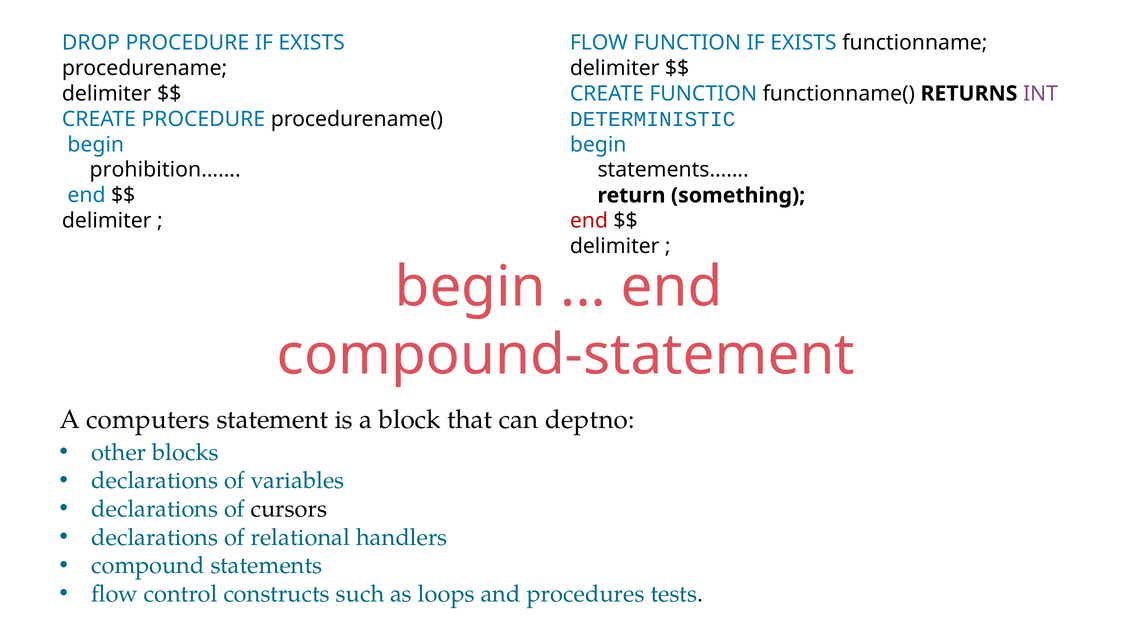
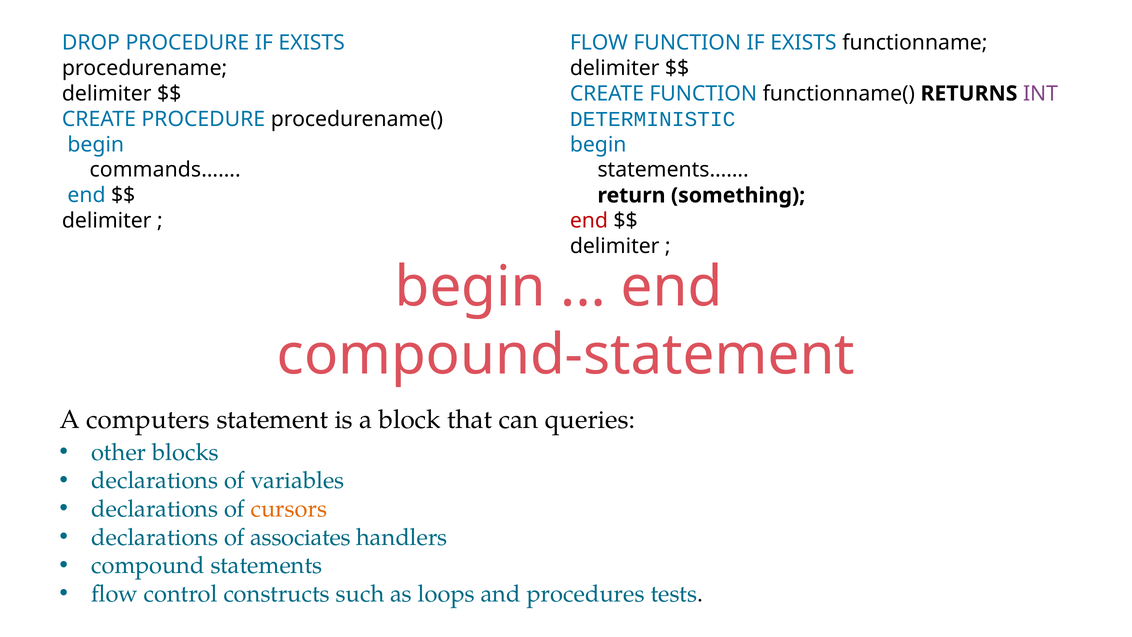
prohibition……: prohibition…… -> commands…… (165, 170)
deptno: deptno -> queries (590, 420)
cursors colour: black -> orange (289, 509)
relational: relational -> associates (301, 537)
